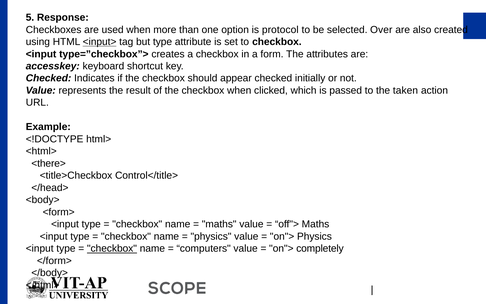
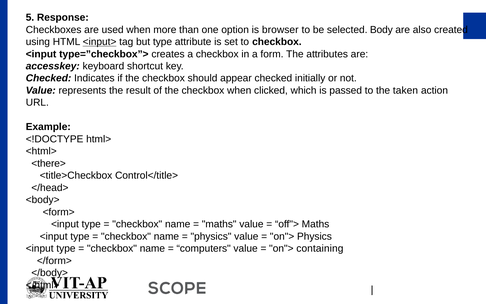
protocol: protocol -> browser (280, 30)
Over: Over -> Body (381, 30)
checkbox underline: present -> none (112, 248)
completely: completely -> containing (320, 248)
